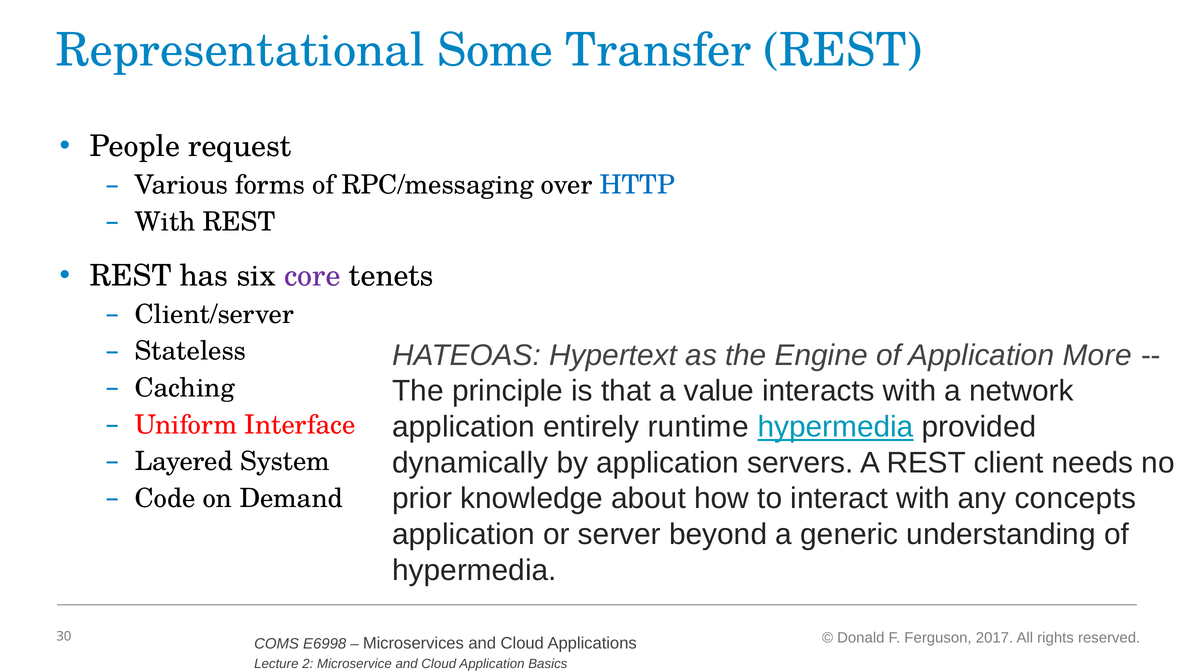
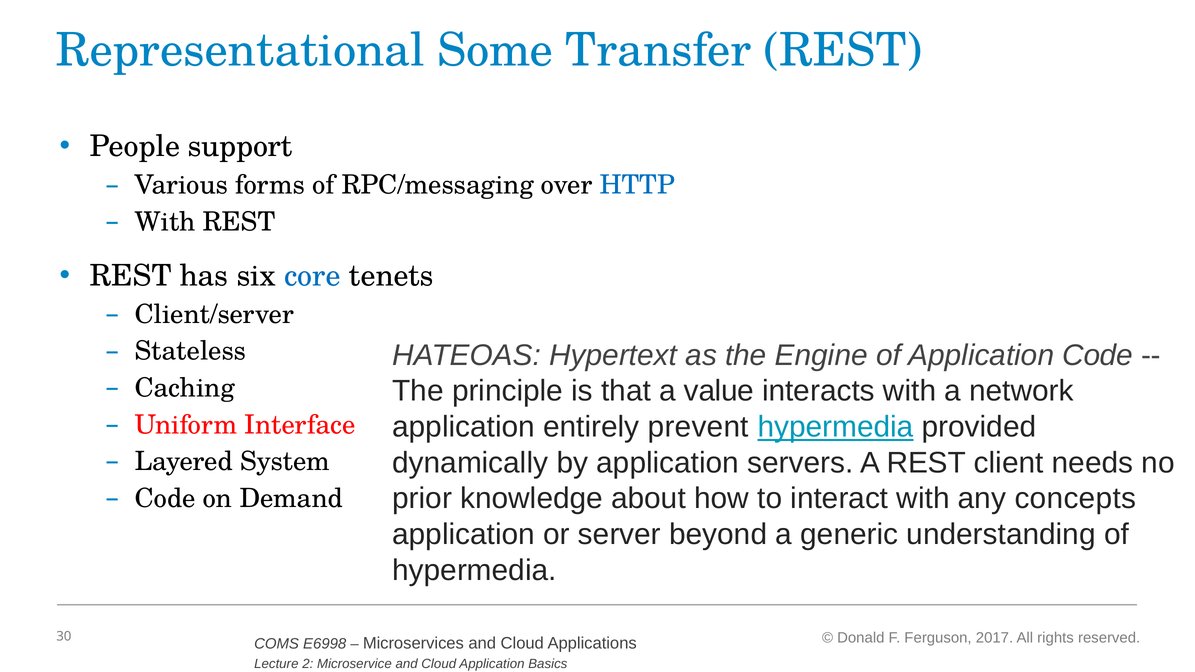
request: request -> support (240, 147)
core colour: purple -> blue (312, 276)
Application More: More -> Code (1098, 355)
runtime: runtime -> prevent (698, 427)
